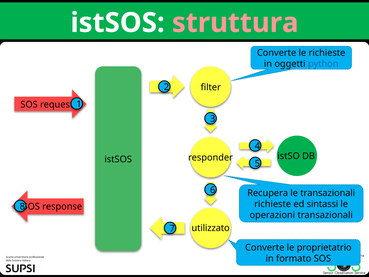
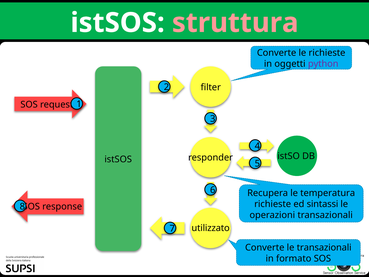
python colour: blue -> purple (323, 64)
le transazionali: transazionali -> temperatura (328, 193)
le proprietatrio: proprietatrio -> transazionali (324, 247)
